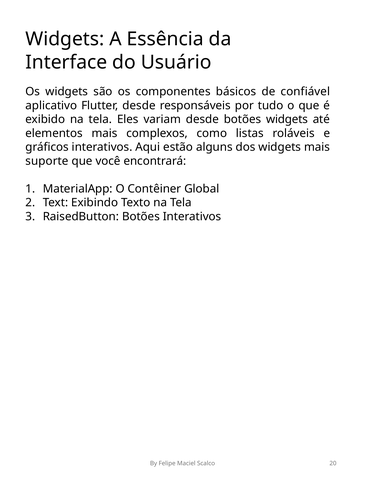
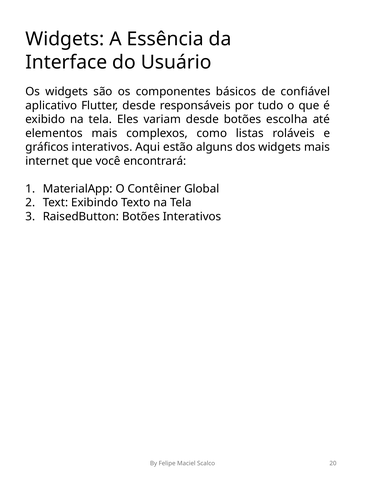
botões widgets: widgets -> escolha (287, 119)
suporte: suporte -> internet (47, 161)
